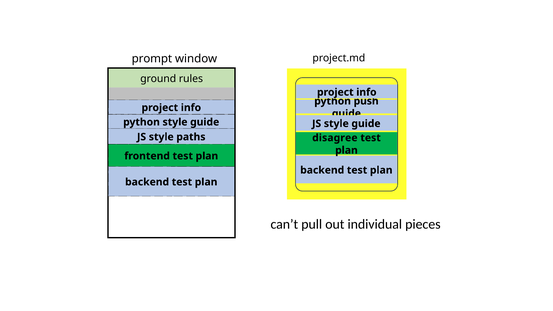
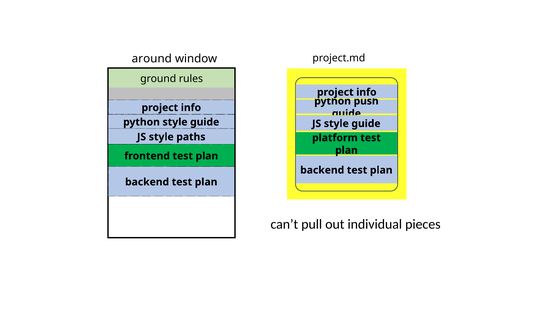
prompt: prompt -> around (152, 59)
disagree: disagree -> platform (335, 138)
